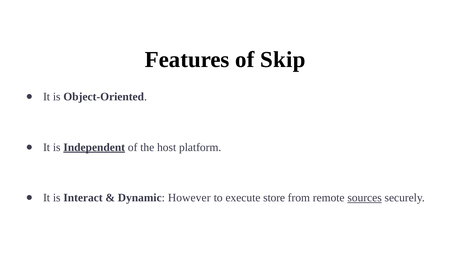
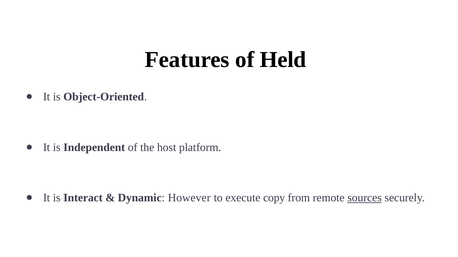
Skip: Skip -> Held (283, 60)
Independent underline: present -> none (94, 148)
store: store -> copy (274, 198)
